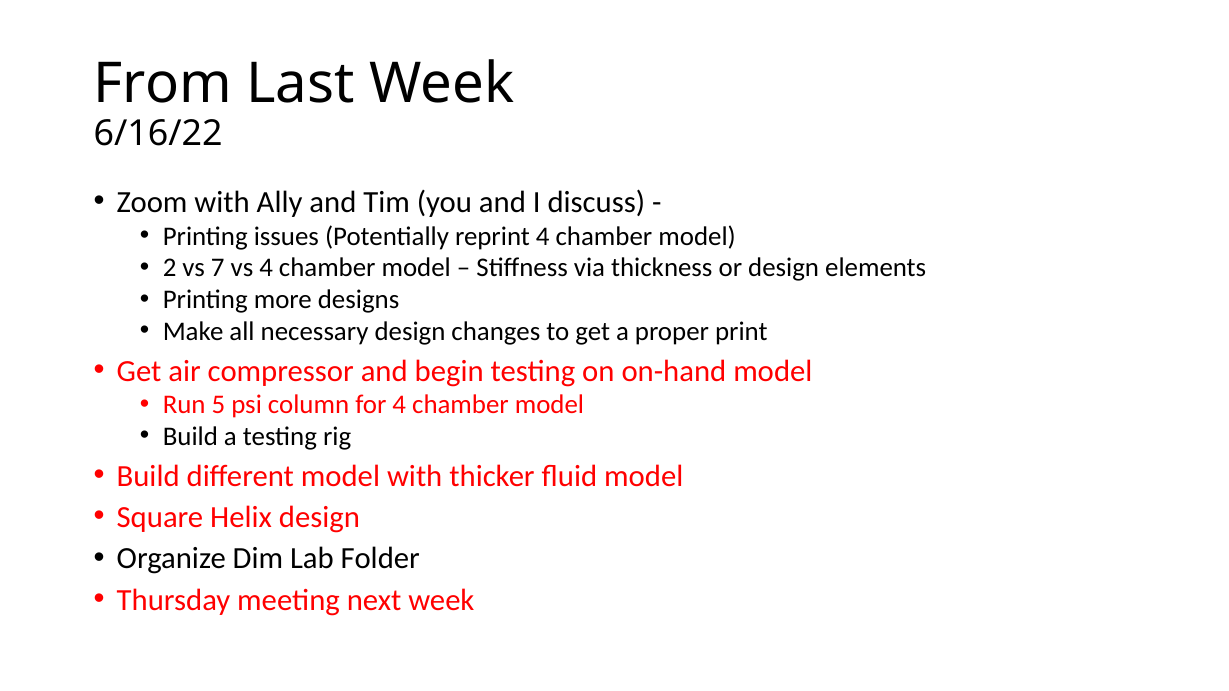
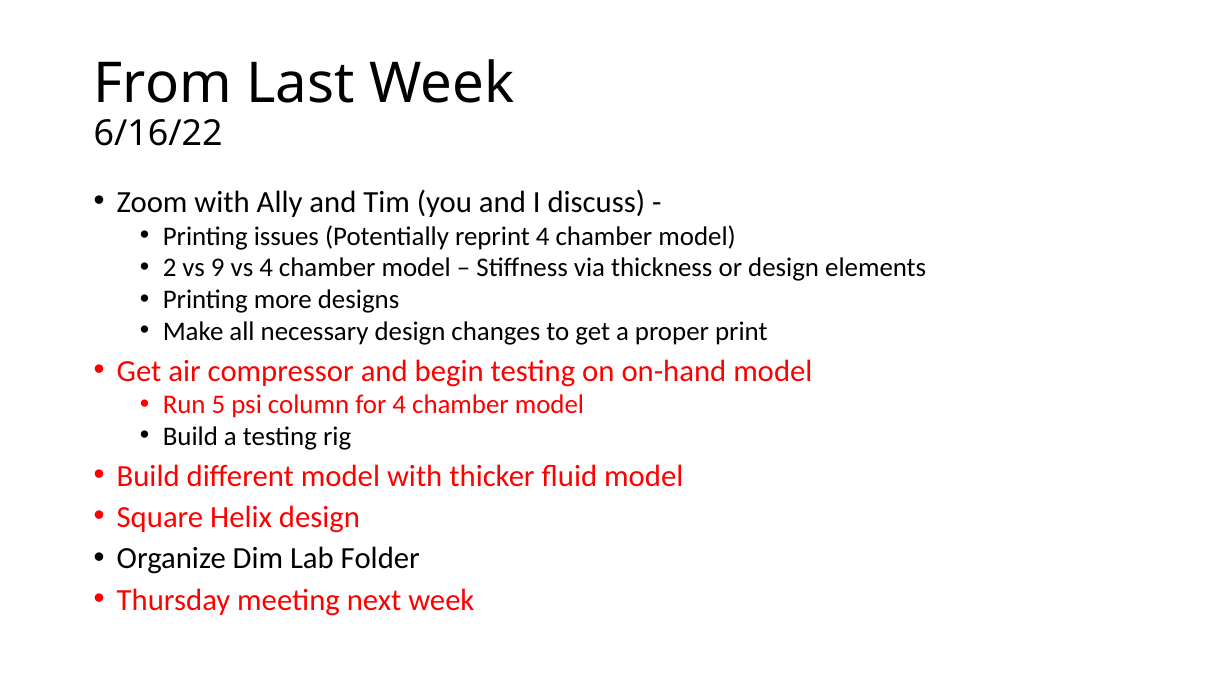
7: 7 -> 9 (218, 268)
